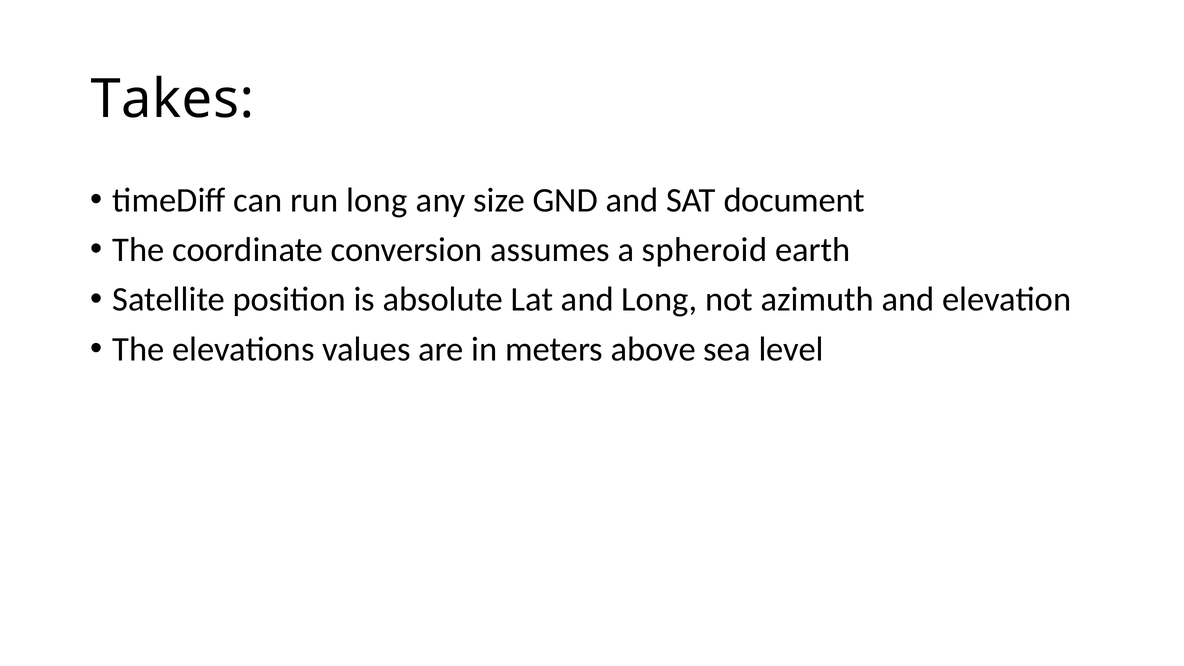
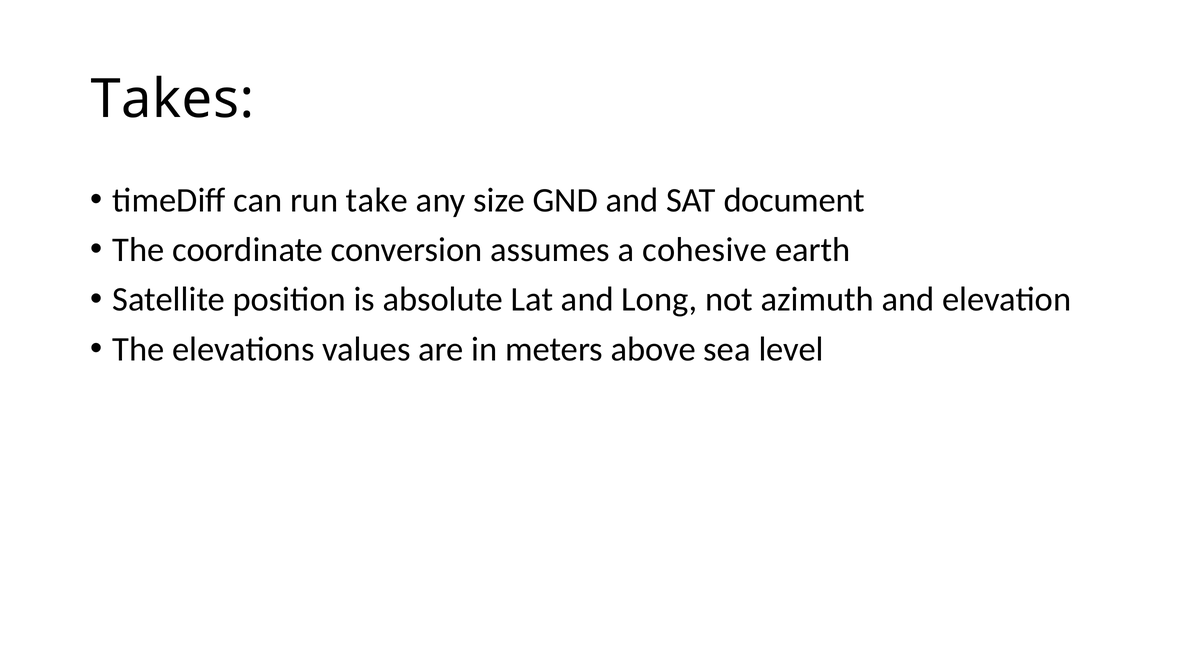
run long: long -> take (377, 200)
spheroid: spheroid -> cohesive (705, 250)
